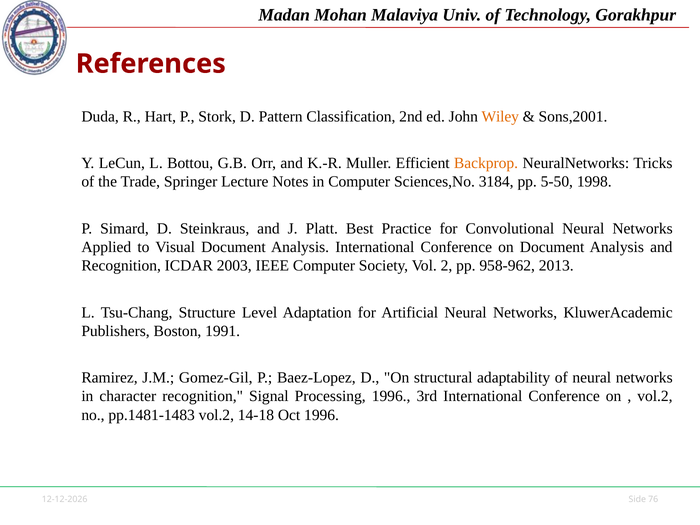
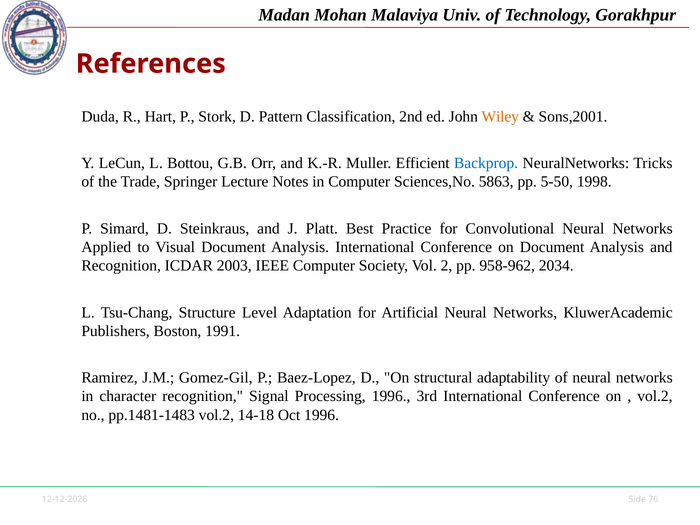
Backprop colour: orange -> blue (486, 163)
3184: 3184 -> 5863 (496, 182)
2013: 2013 -> 2034 (556, 266)
